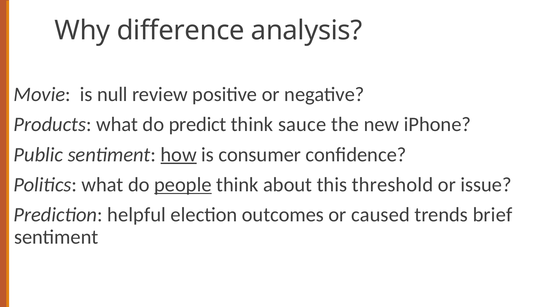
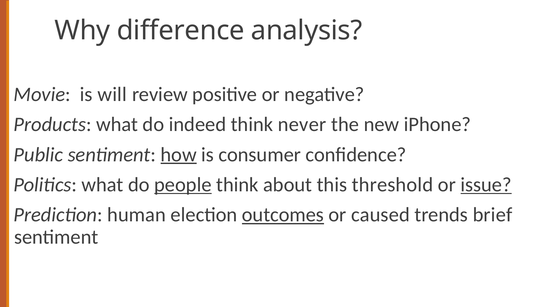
null: null -> will (112, 94)
predict: predict -> indeed (197, 125)
sauce: sauce -> never (302, 125)
issue underline: none -> present (486, 185)
helpful: helpful -> human (137, 215)
outcomes underline: none -> present (283, 215)
